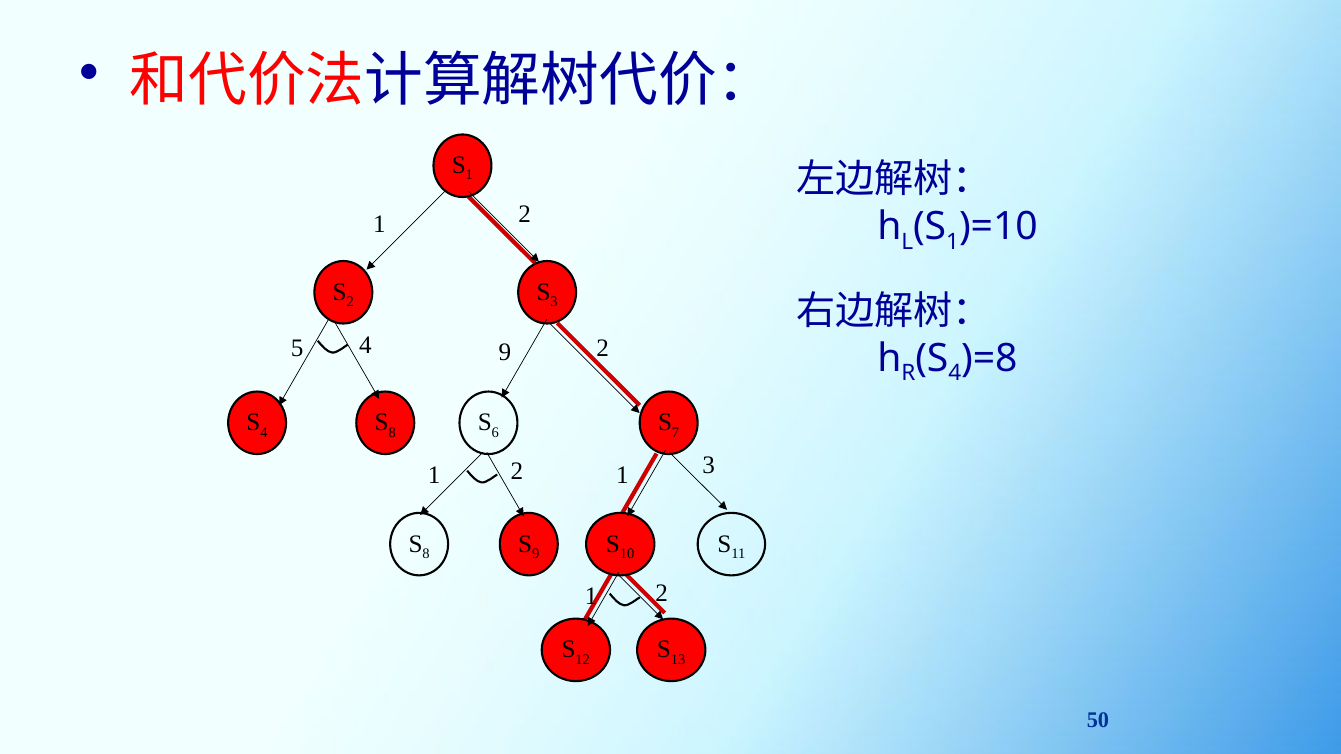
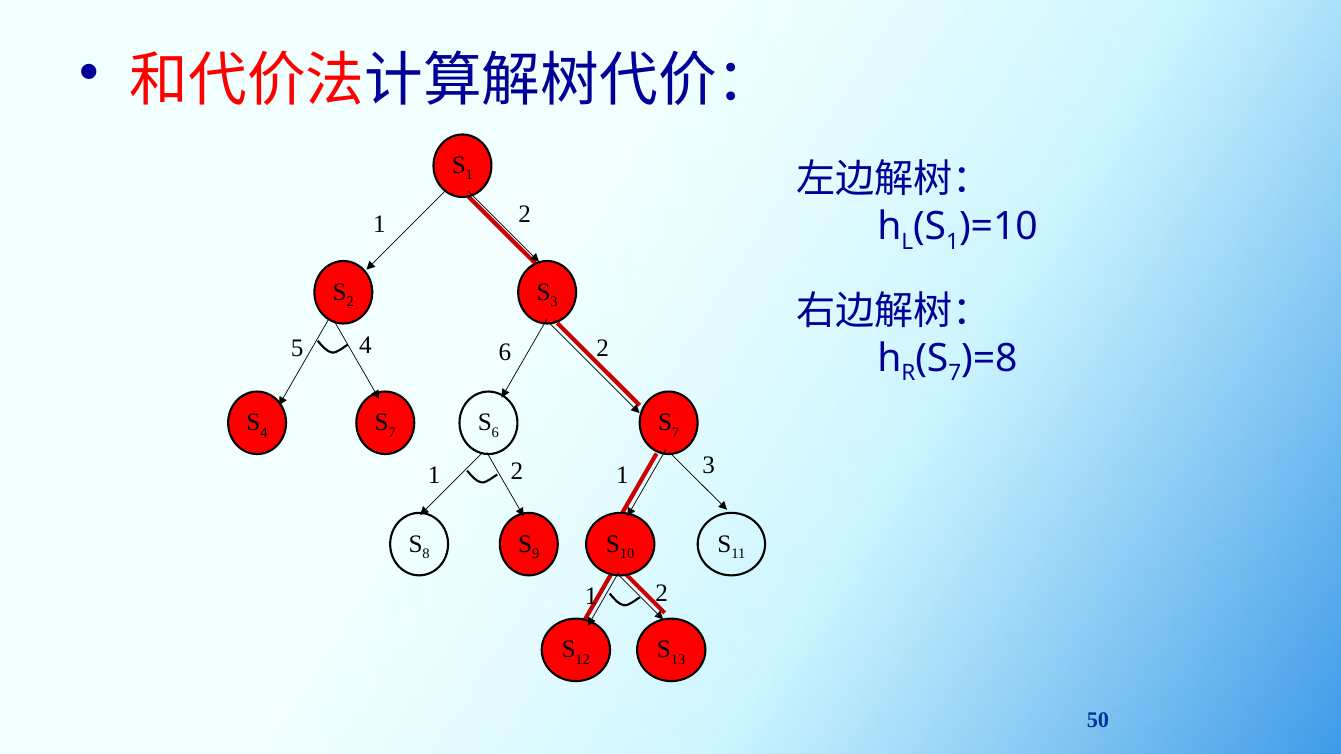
4 9: 9 -> 6 (505, 352)
4: 4 -> 7 (955, 374)
8: 8 -> 7 (392, 432)
